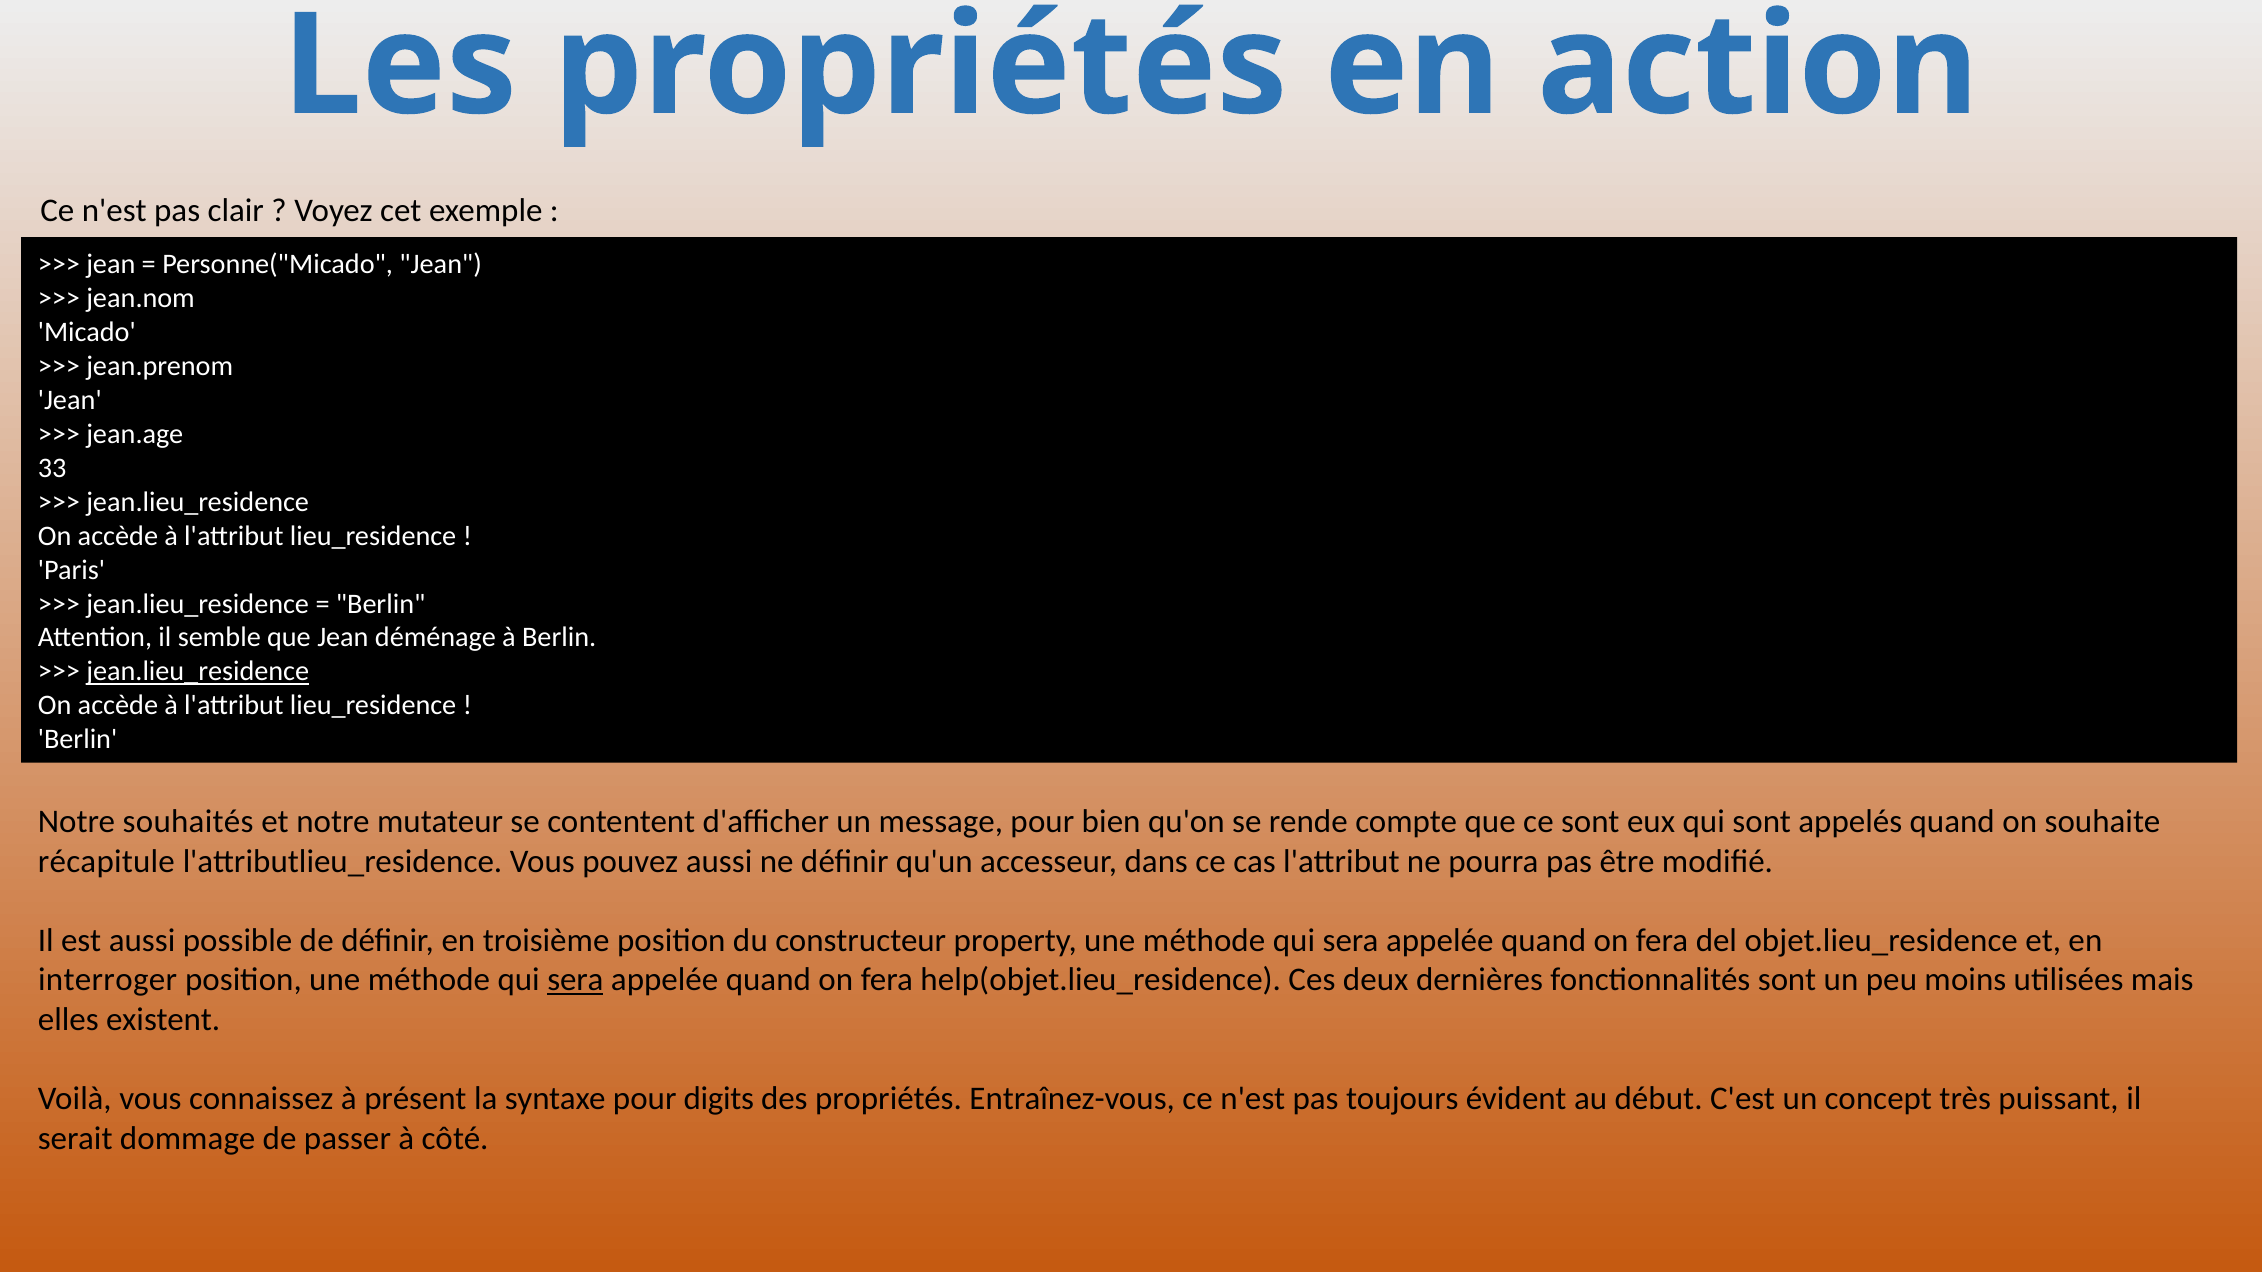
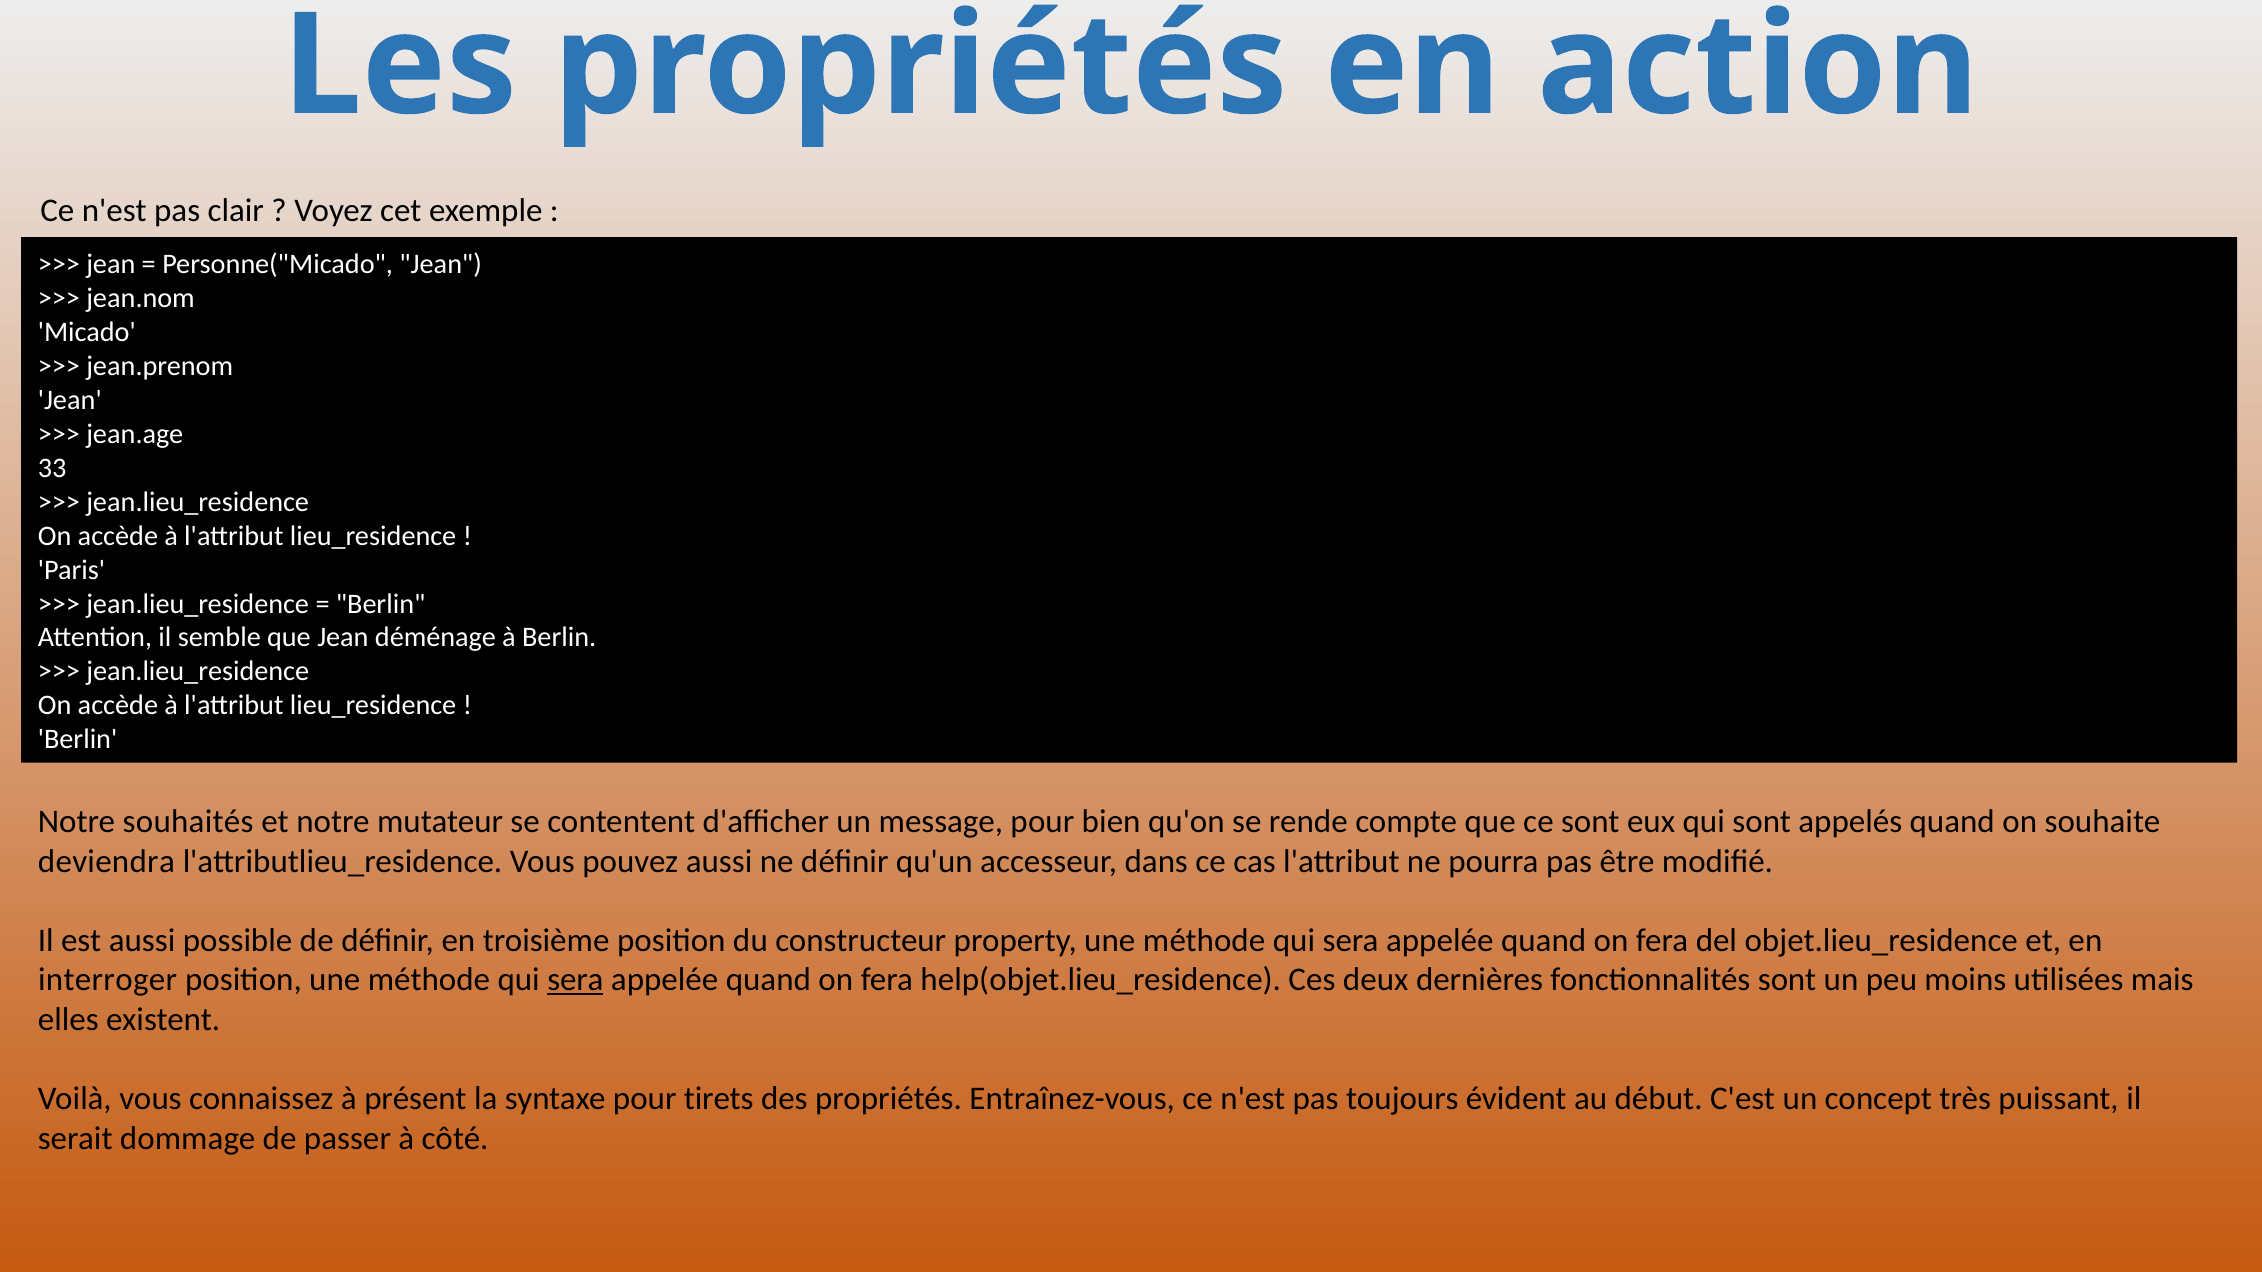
jean.lieu_residence underline: present -> none (198, 672)
récapitule: récapitule -> deviendra (106, 862)
digits: digits -> tirets (719, 1099)
